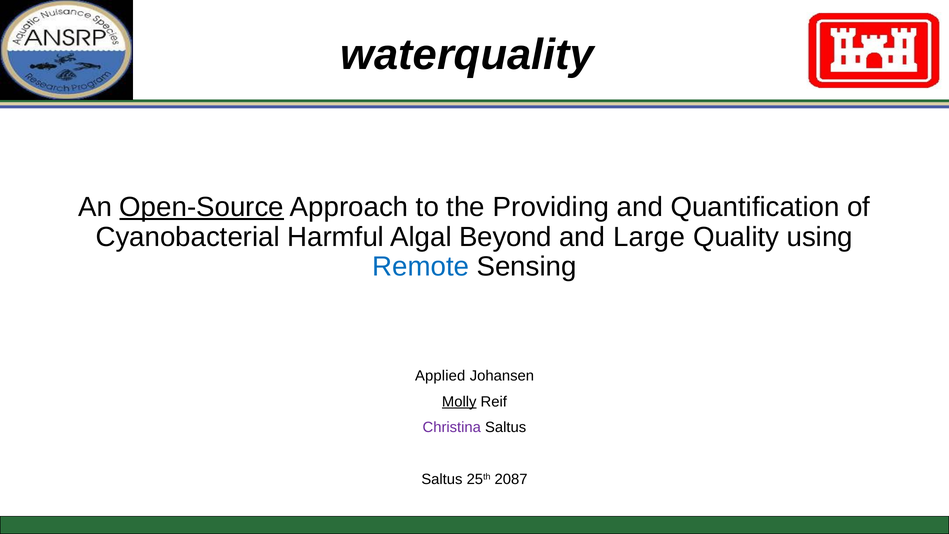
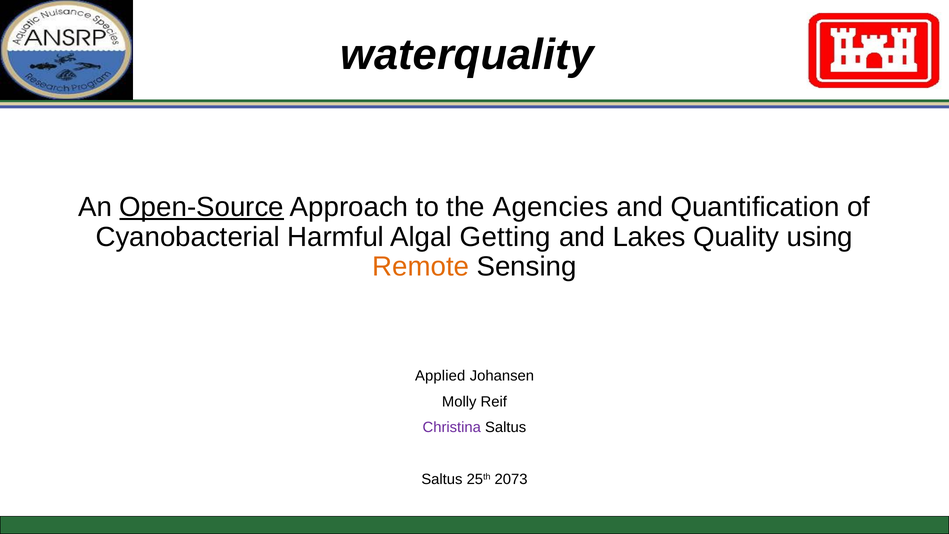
Providing: Providing -> Agencies (551, 207)
Beyond: Beyond -> Getting (505, 237)
Large: Large -> Lakes (649, 237)
Remote colour: blue -> orange (421, 267)
Molly underline: present -> none (459, 402)
2087: 2087 -> 2073 (511, 479)
